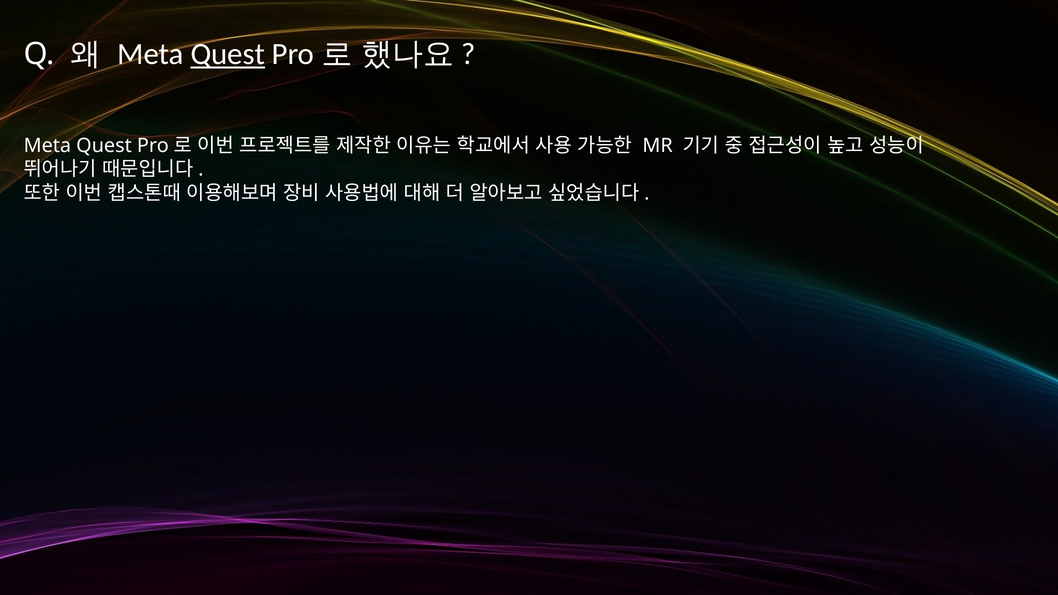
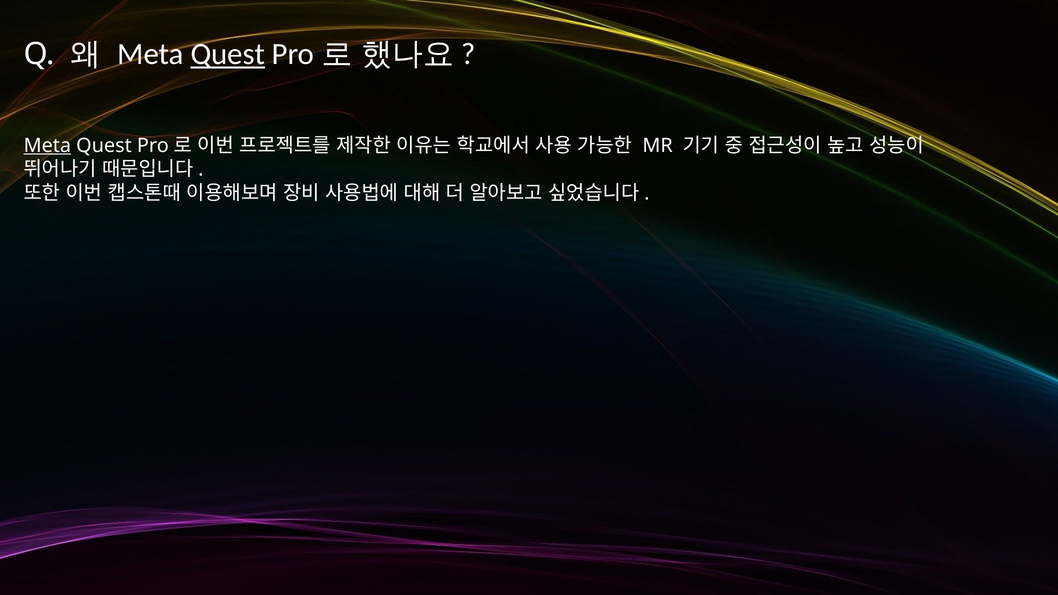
Meta underline: none -> present (47, 146)
